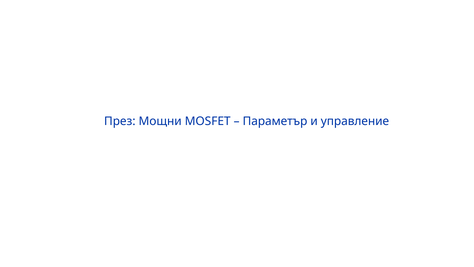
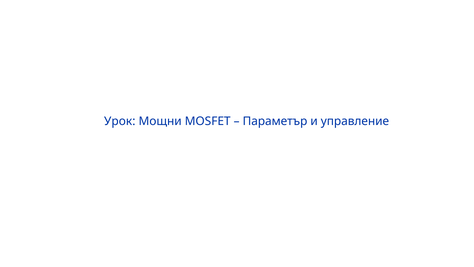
През: През -> Урок (120, 121)
